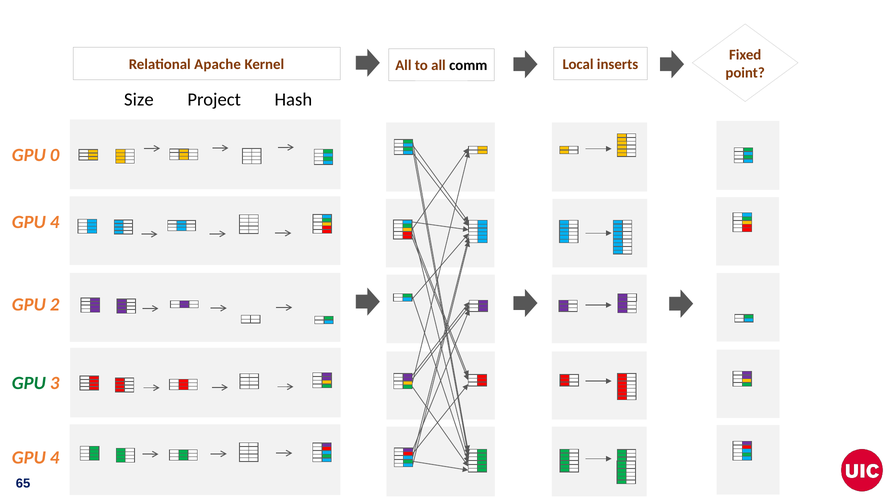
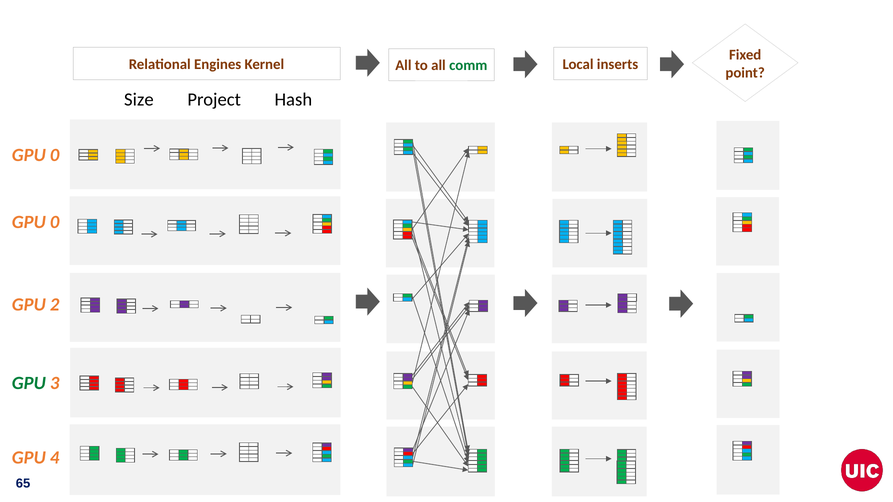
Apache: Apache -> Engines (218, 64)
comm colour: black -> green (468, 66)
4: 4 -> 0 (55, 222)
